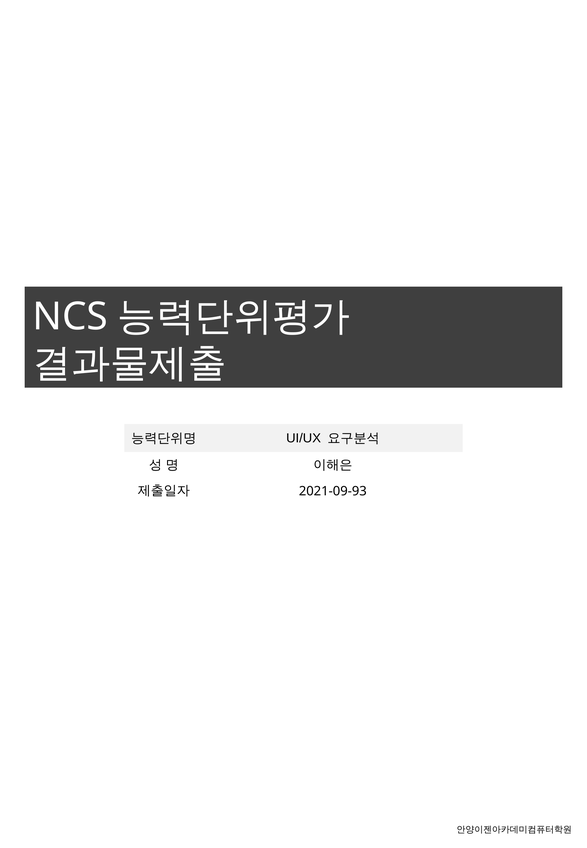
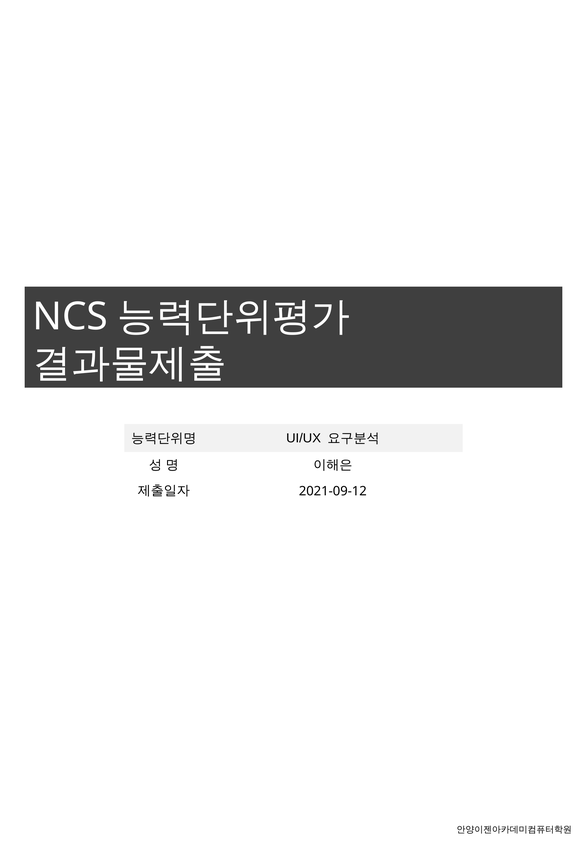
2021-09-93: 2021-09-93 -> 2021-09-12 (333, 491)
